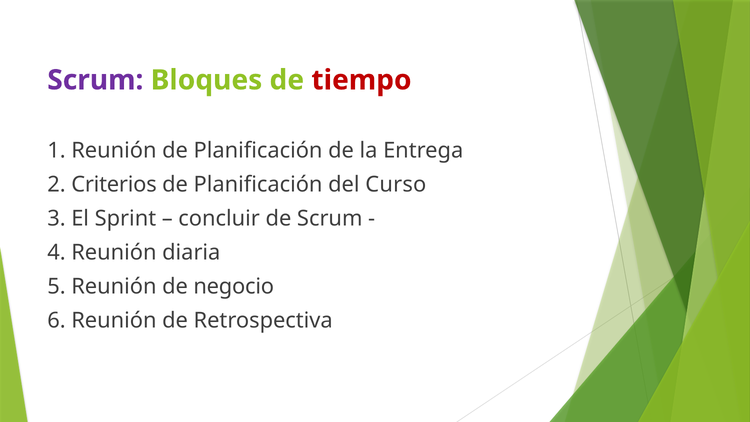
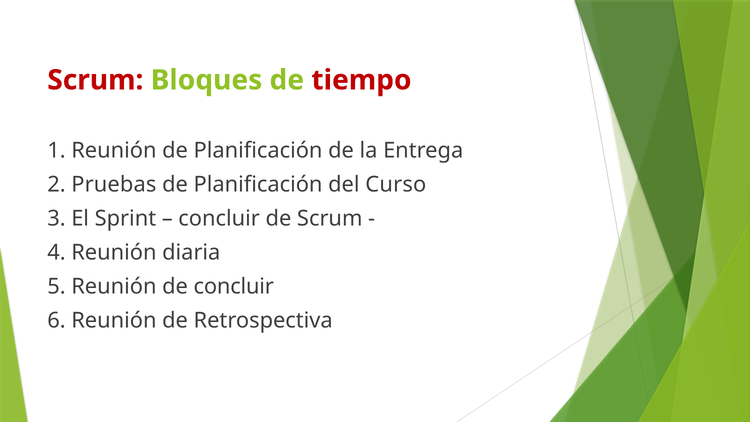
Scrum colour: purple -> red (95, 80)
Criterios: Criterios -> Pruebas (114, 184)
de negocio: negocio -> concluir (234, 286)
